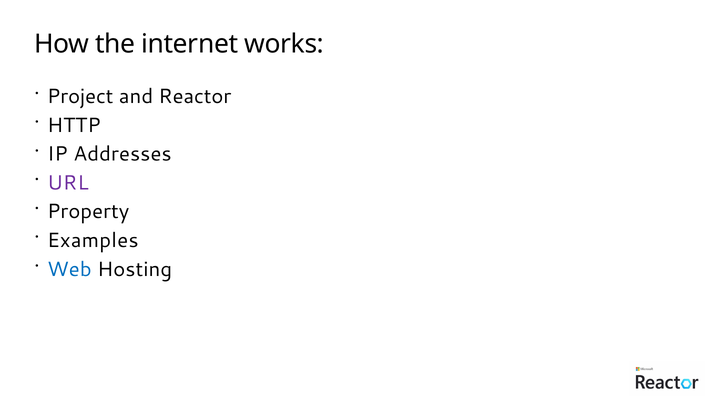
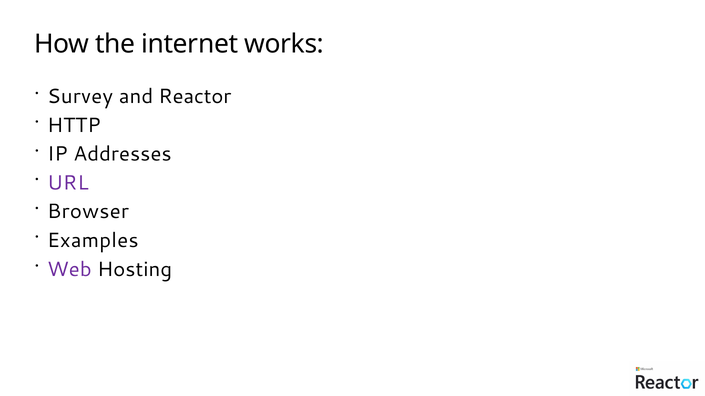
Project: Project -> Survey (80, 97)
Property: Property -> Browser (88, 212)
Web colour: blue -> purple (69, 270)
